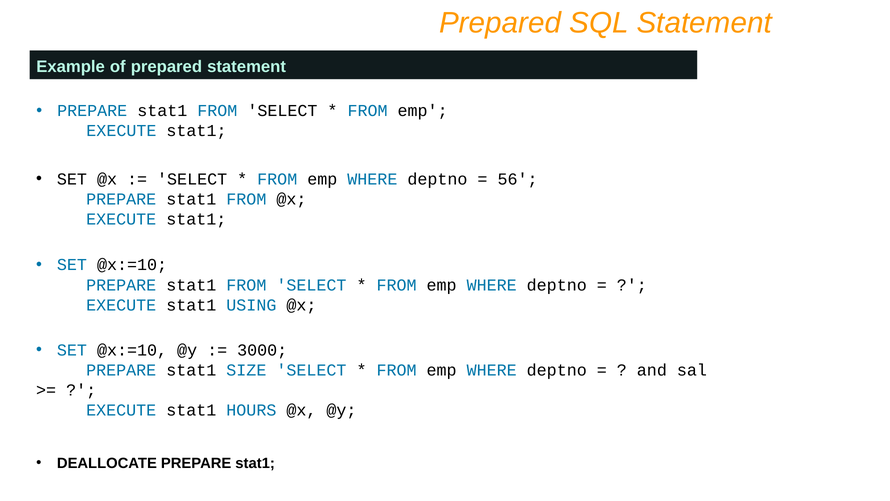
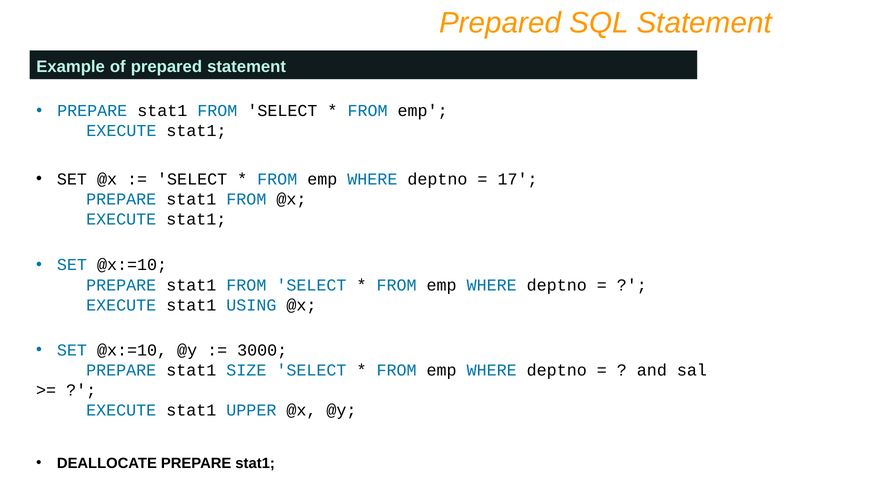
56: 56 -> 17 (518, 179)
HOURS: HOURS -> UPPER (251, 410)
